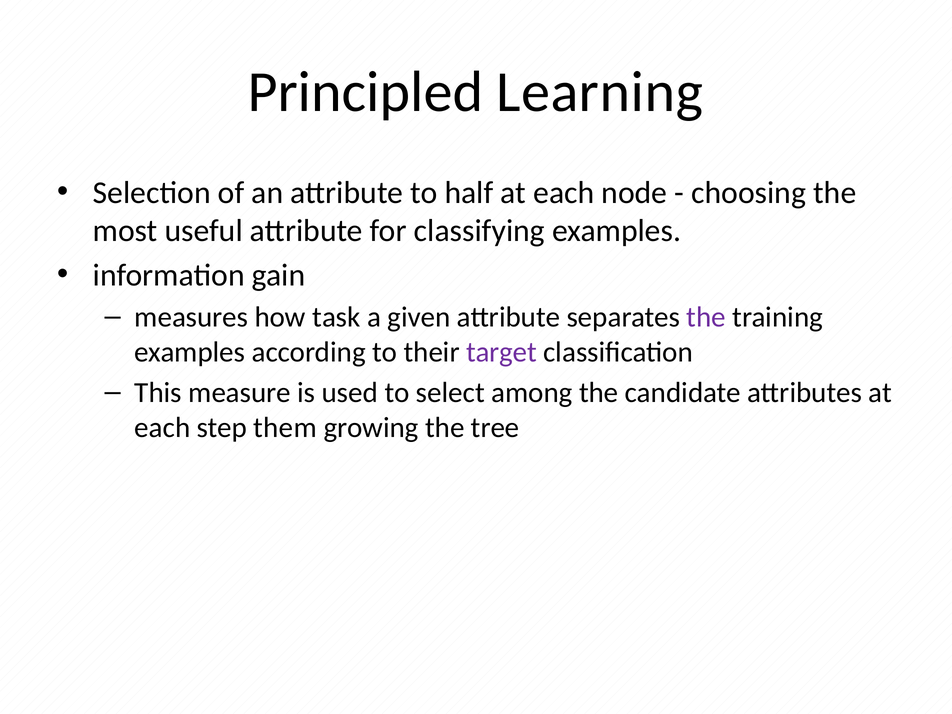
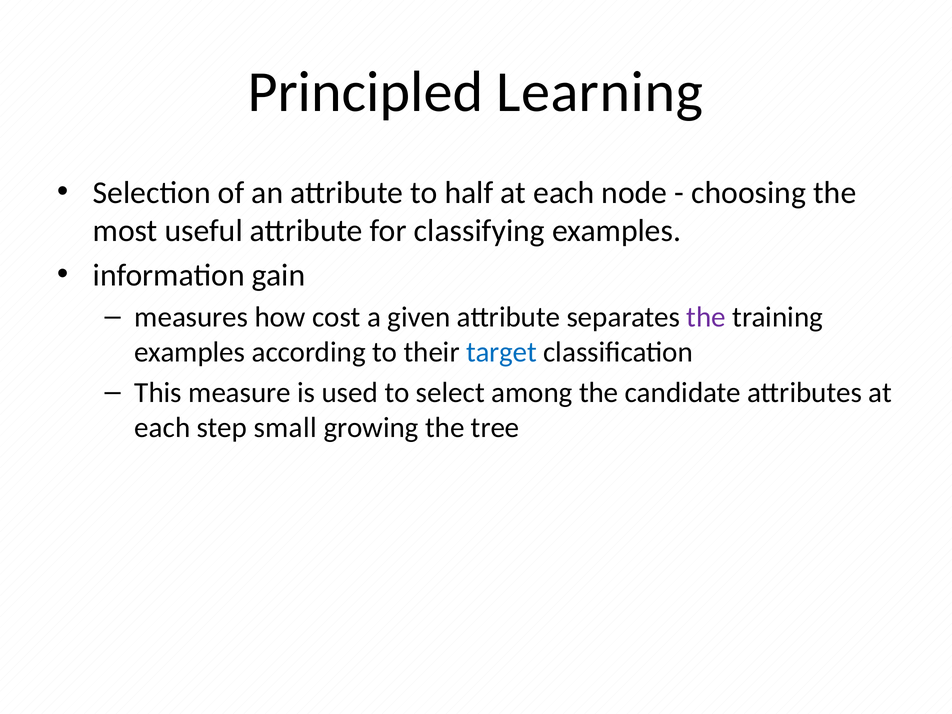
task: task -> cost (337, 317)
target colour: purple -> blue (502, 352)
them: them -> small (285, 428)
